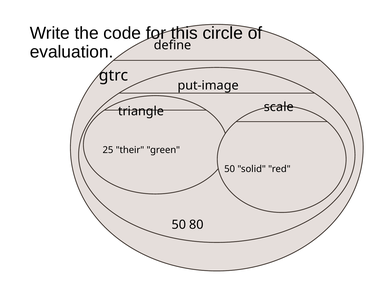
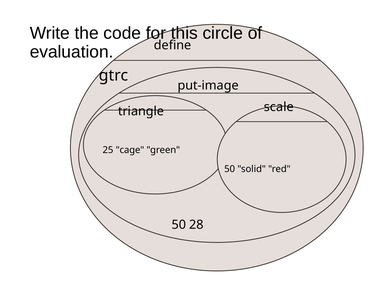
their: their -> cage (130, 150)
80: 80 -> 28 (196, 224)
